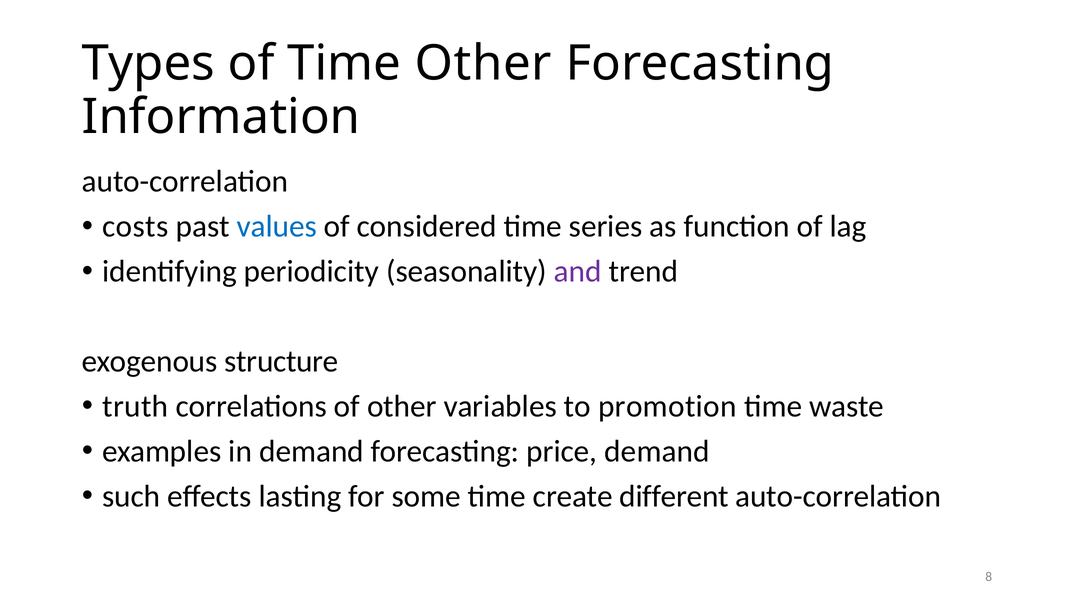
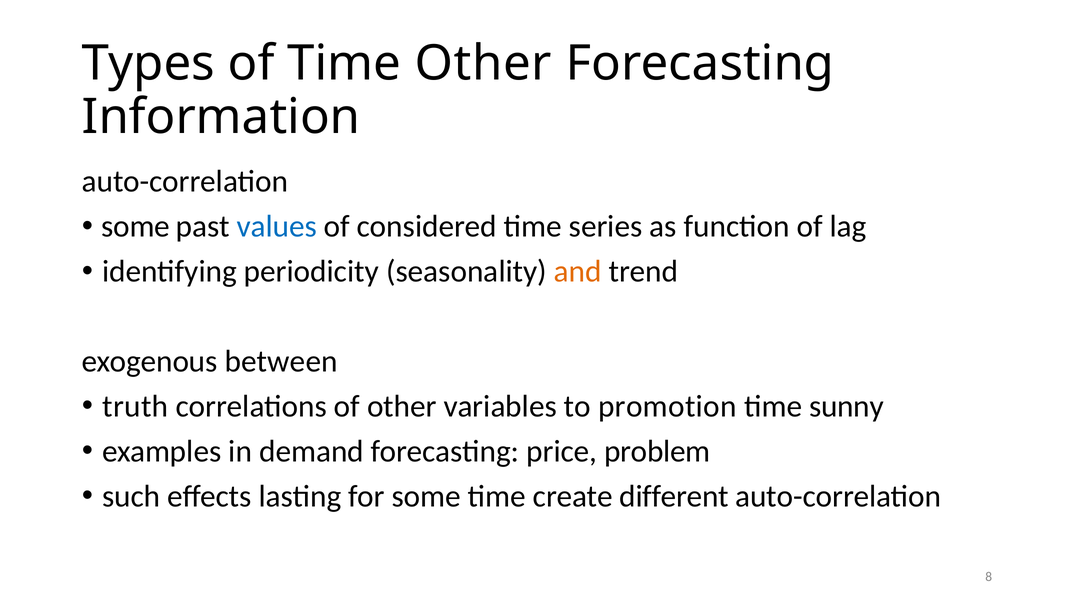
costs: costs -> some (136, 226)
and colour: purple -> orange (578, 271)
structure: structure -> between (281, 361)
waste: waste -> sunny (847, 406)
price demand: demand -> problem (657, 451)
